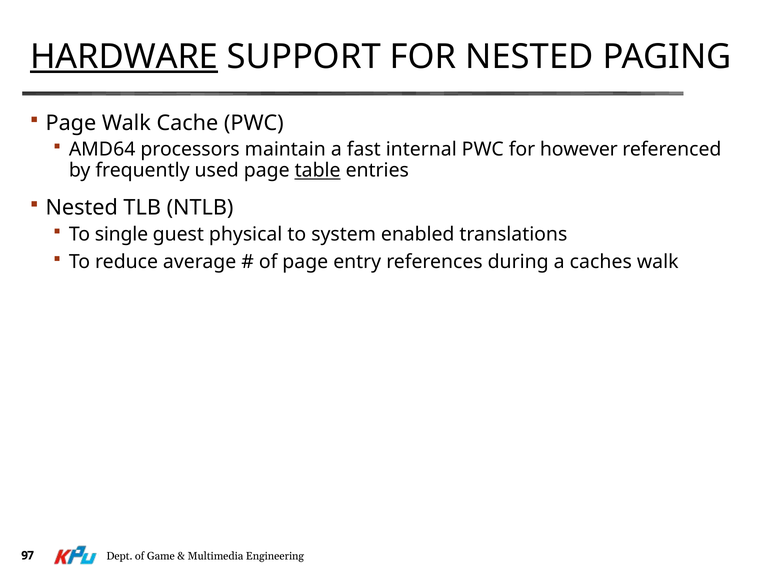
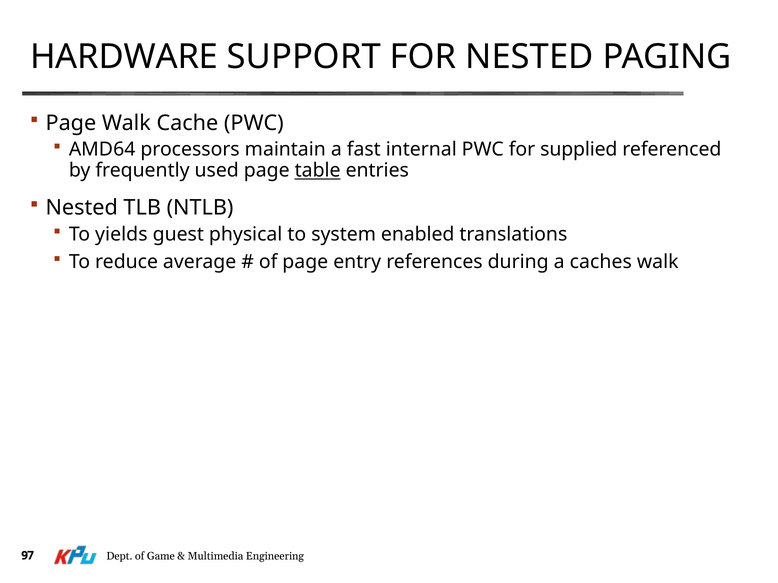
HARDWARE underline: present -> none (124, 57)
however: however -> supplied (579, 150)
single: single -> yields (121, 234)
